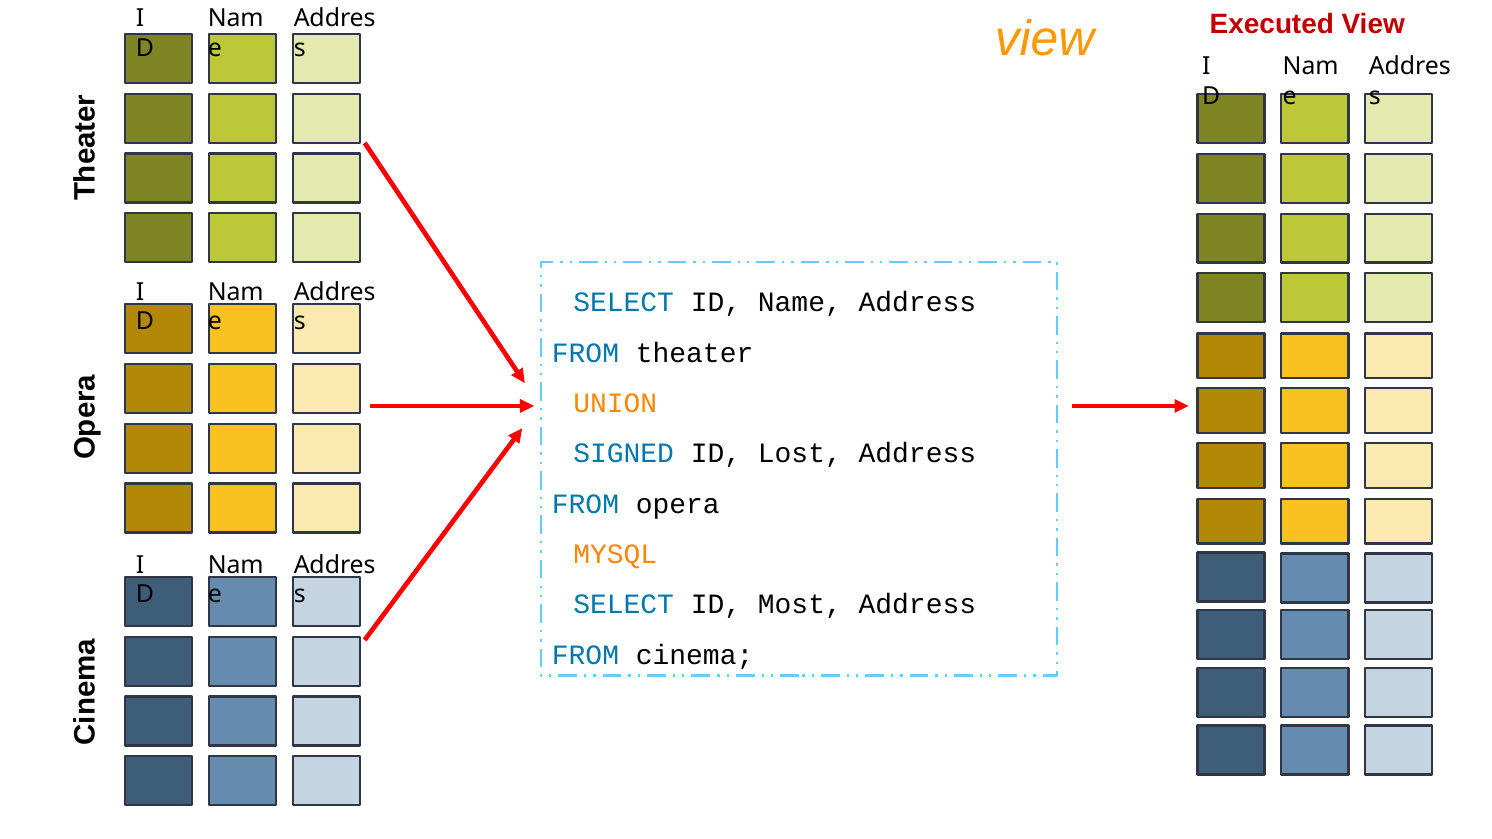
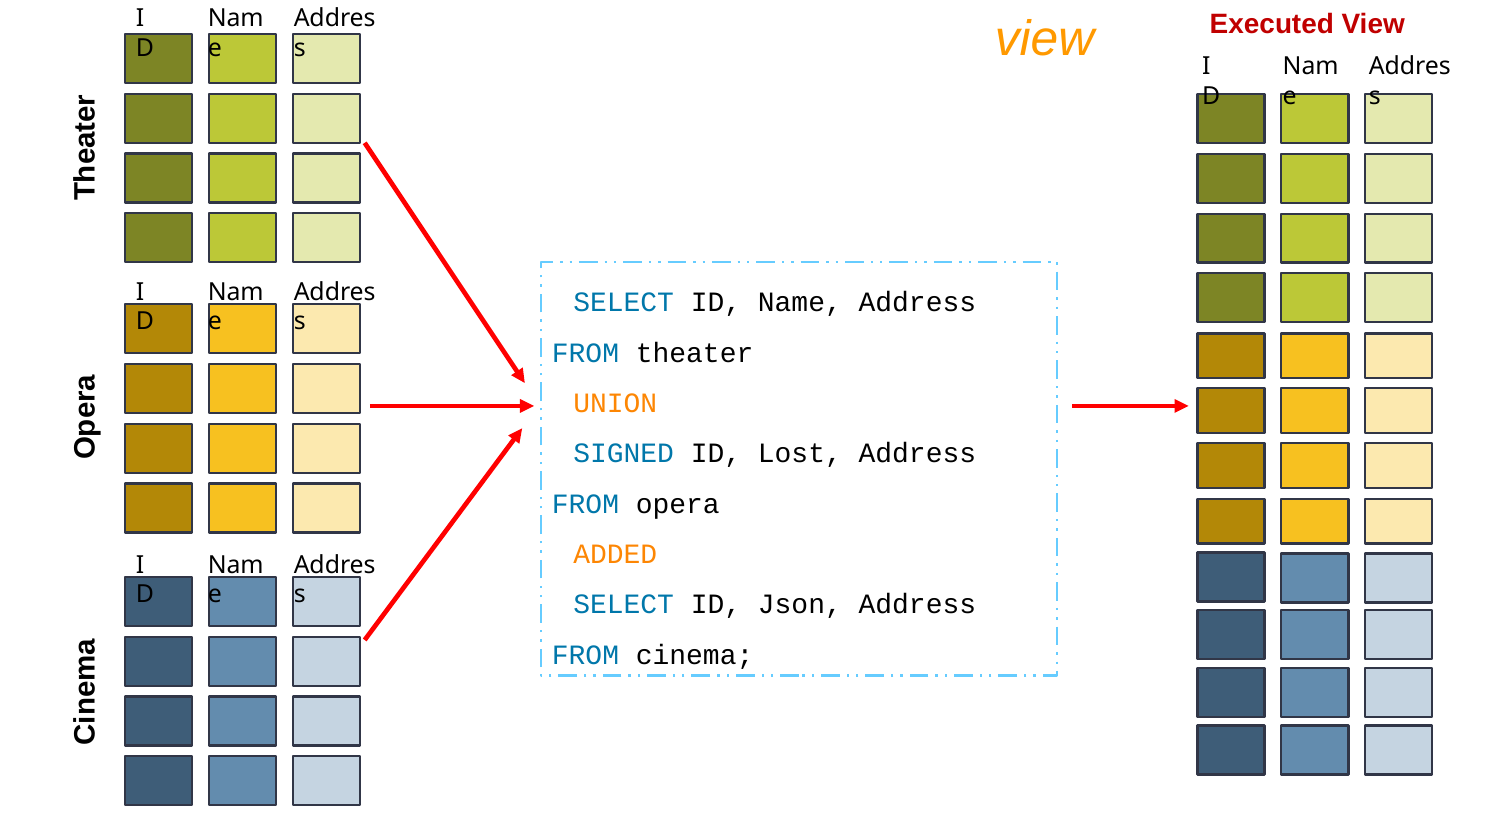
MYSQL: MYSQL -> ADDED (615, 555)
Most: Most -> Json (800, 605)
